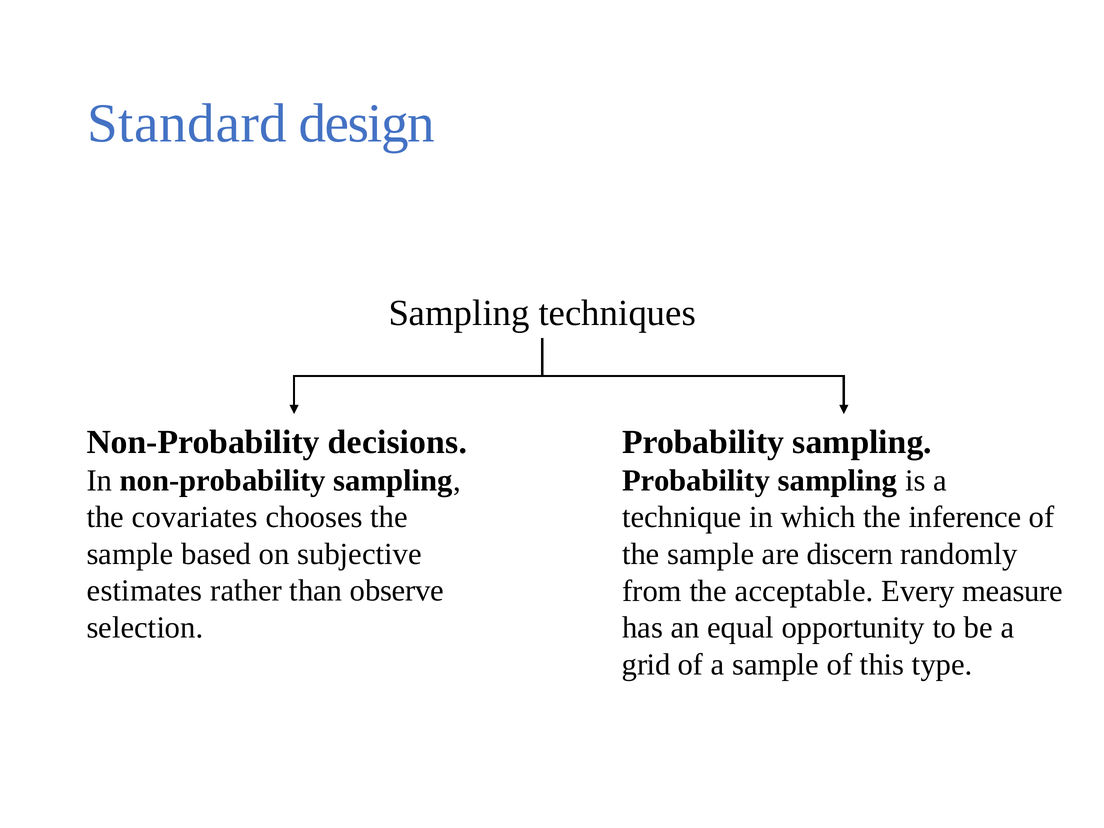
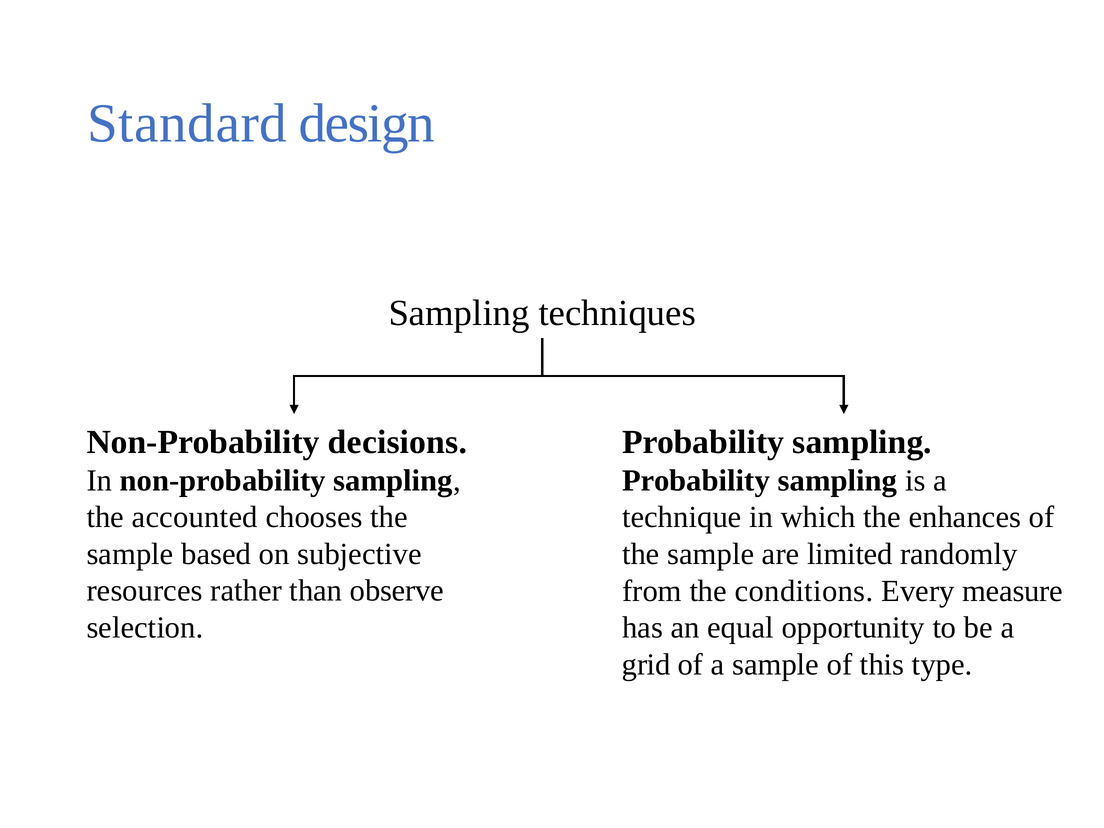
covariates: covariates -> accounted (195, 517)
inference: inference -> enhances (965, 517)
discern: discern -> limited (850, 554)
estimates: estimates -> resources (145, 591)
acceptable: acceptable -> conditions (804, 591)
